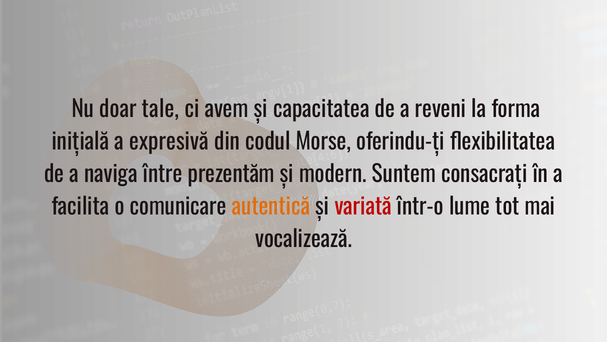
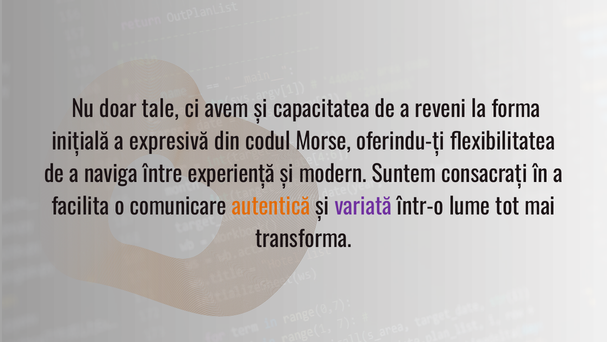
prezentăm: prezentăm -> experiență (231, 174)
variată colour: red -> purple (363, 207)
vocalizează: vocalizează -> transforma (303, 239)
